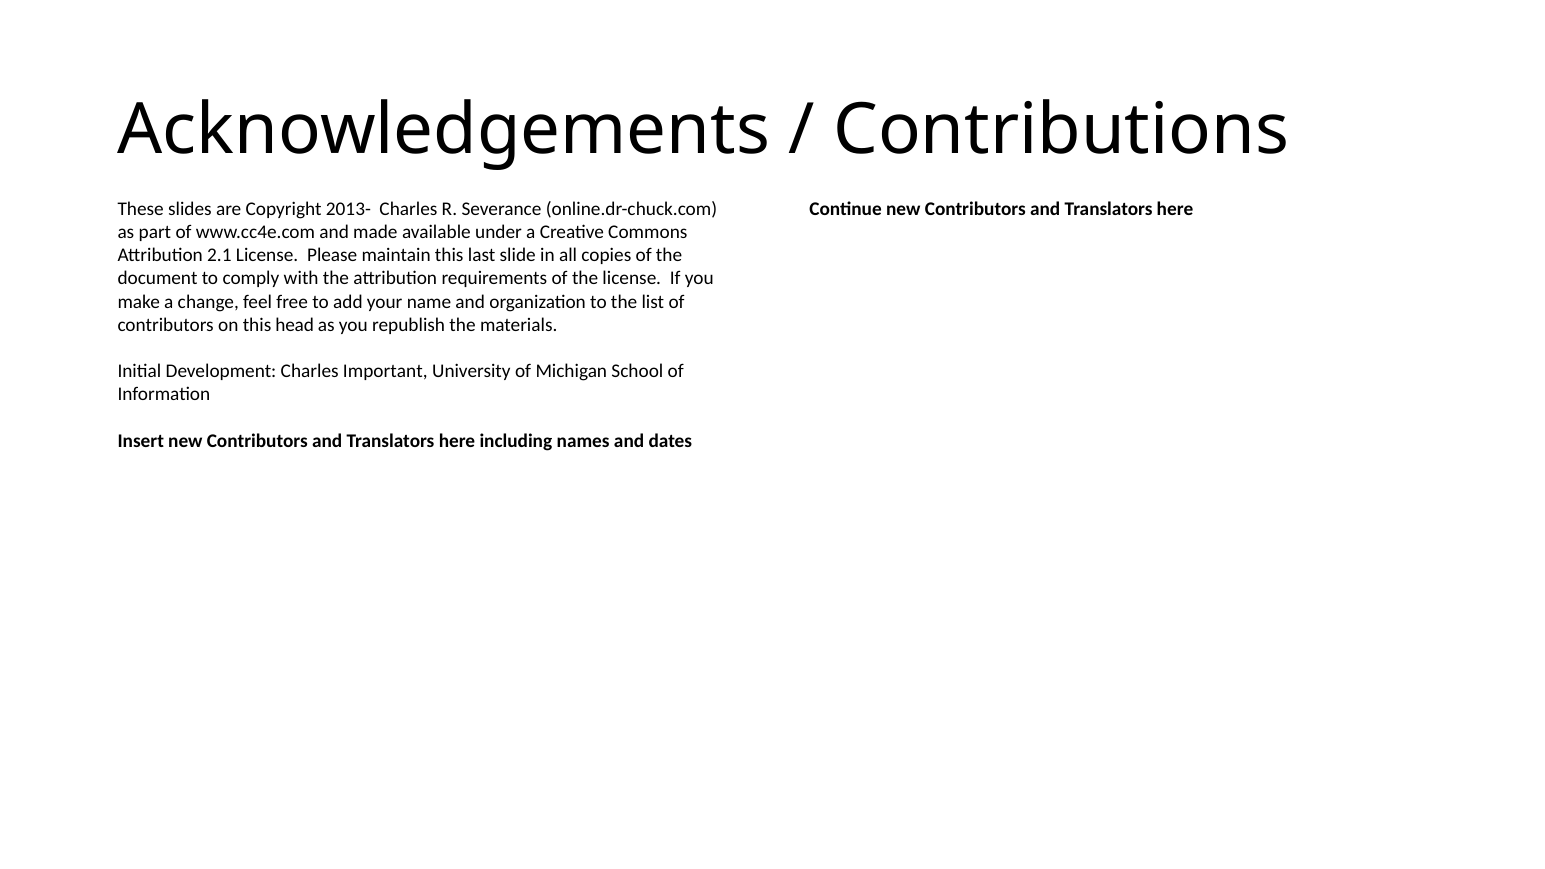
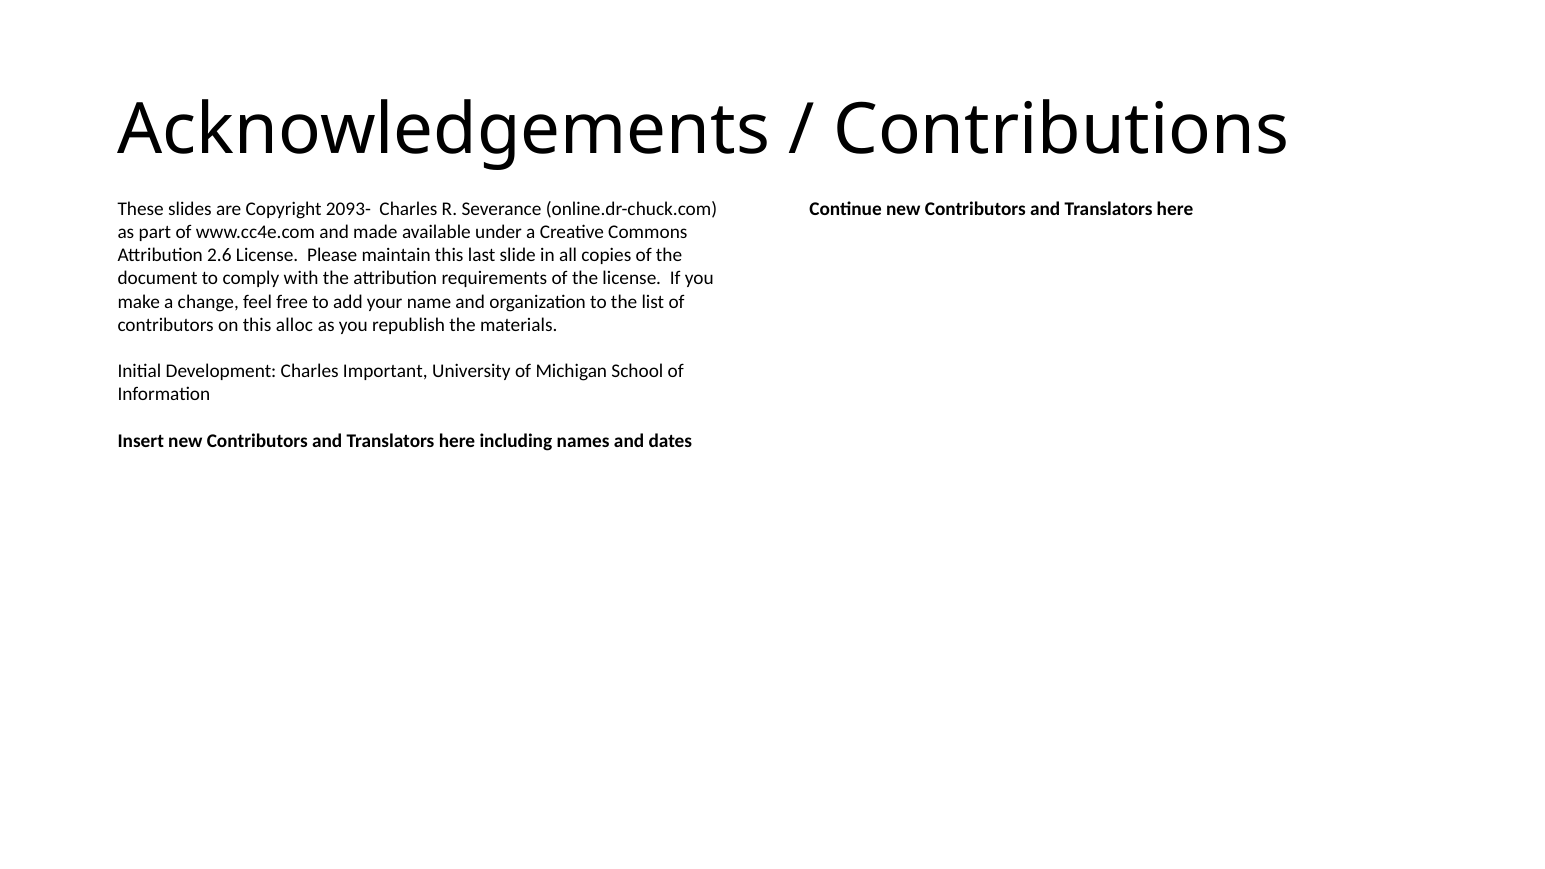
2013-: 2013- -> 2093- (348, 209)
2.1: 2.1 -> 2.6 (219, 255)
head: head -> alloc (294, 325)
